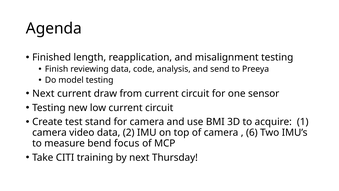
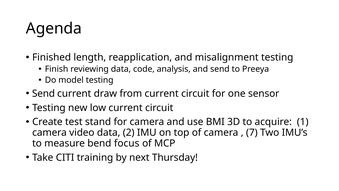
Next: Next -> Send (43, 93)
6: 6 -> 7 (252, 132)
